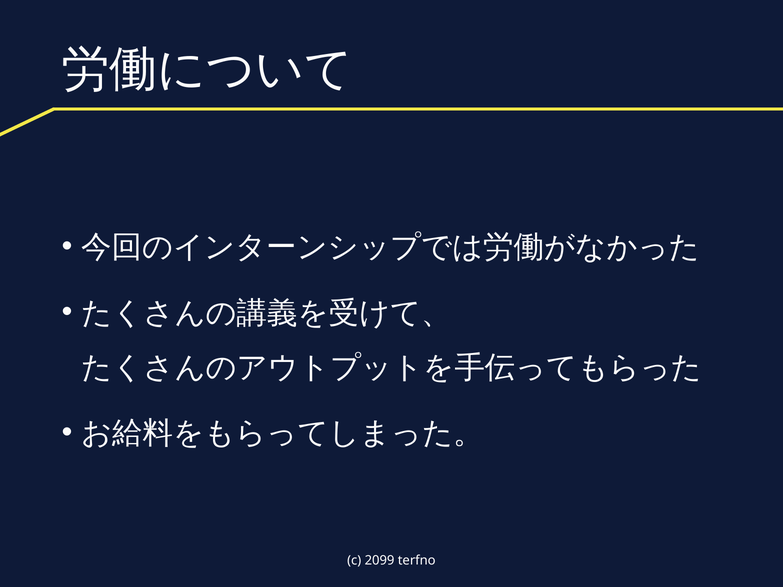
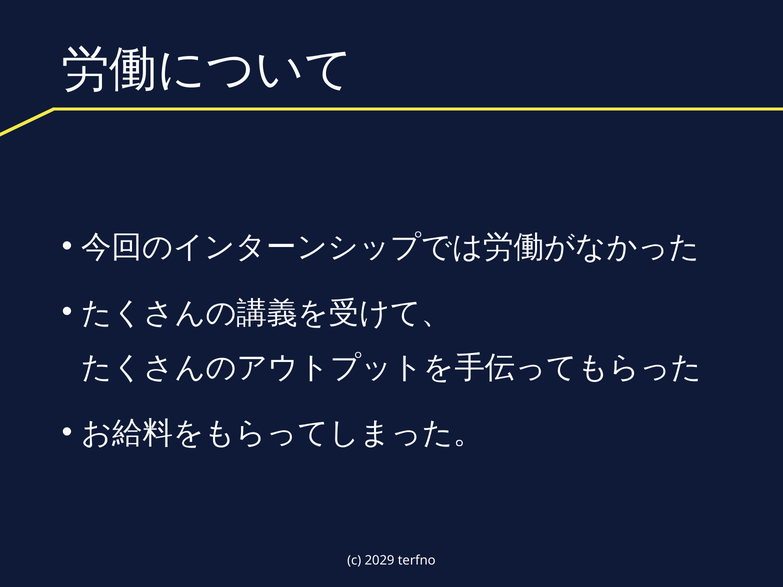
2099: 2099 -> 2029 (380, 561)
